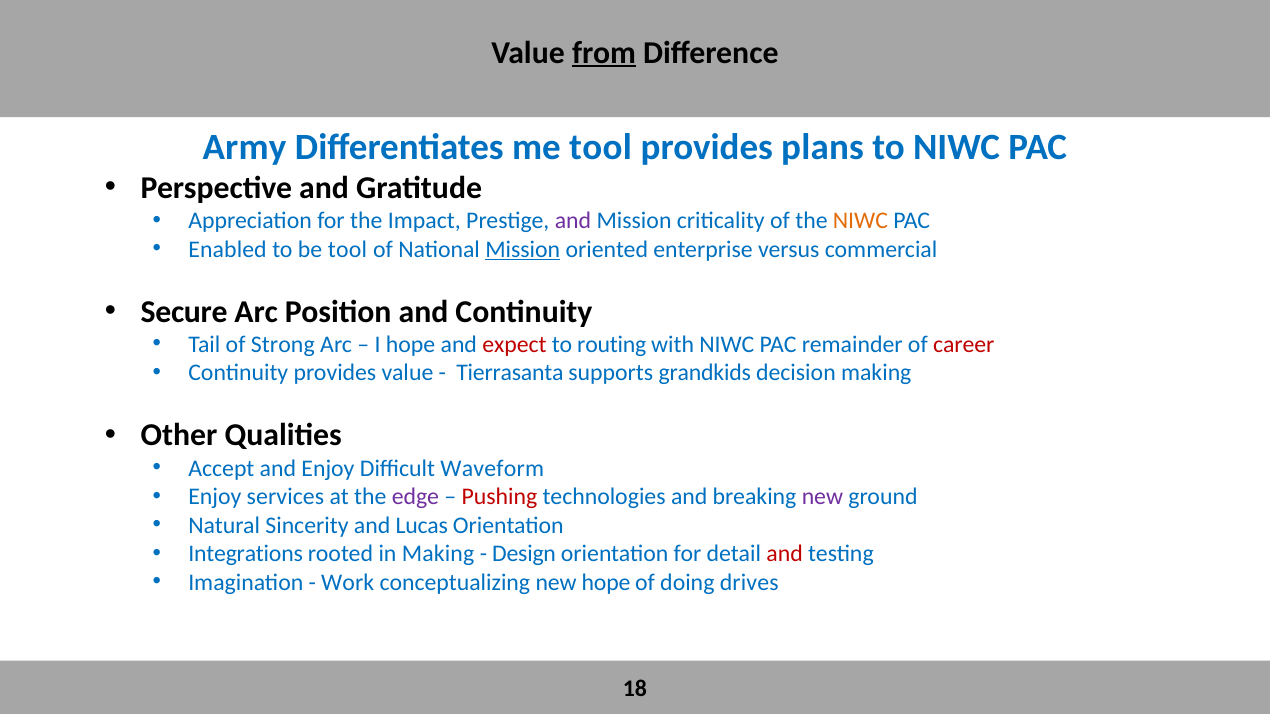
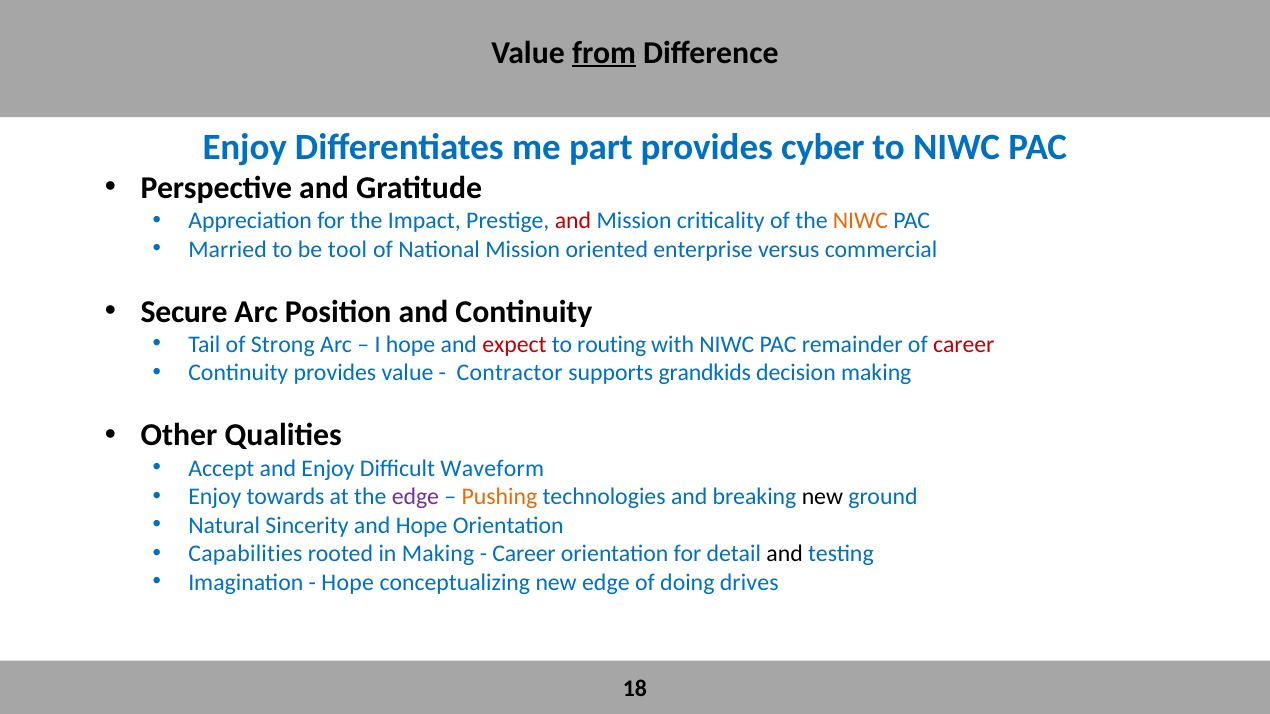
Army: Army -> Enjoy (245, 147)
me tool: tool -> part (601, 147)
plans: plans -> cyber (823, 147)
and colour: purple -> red (573, 221)
Enabled: Enabled -> Married (228, 249)
Mission underline: present -> none (523, 249)
Tierrasanta: Tierrasanta -> Contractor (510, 373)
services: services -> towards (286, 497)
Pushing colour: red -> orange (499, 497)
new colour: purple -> black (822, 497)
and Lucas: Lucas -> Hope (422, 526)
Integrations: Integrations -> Capabilities (245, 554)
Design: Design -> Career (524, 554)
and colour: red -> black (785, 554)
Work: Work -> Hope (348, 583)
new hope: hope -> edge (606, 583)
